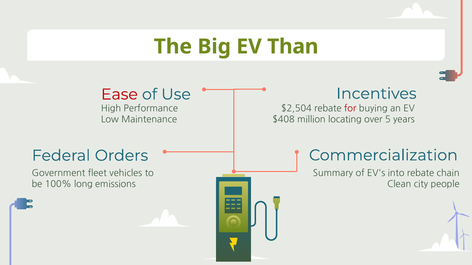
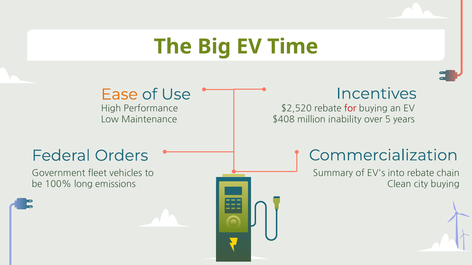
Than: Than -> Time (293, 47)
Ease colour: red -> orange (119, 95)
$2,504: $2,504 -> $2,520 (296, 109)
locating: locating -> inability (345, 120)
city people: people -> buying (445, 184)
